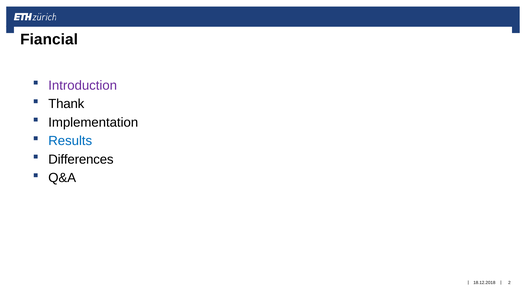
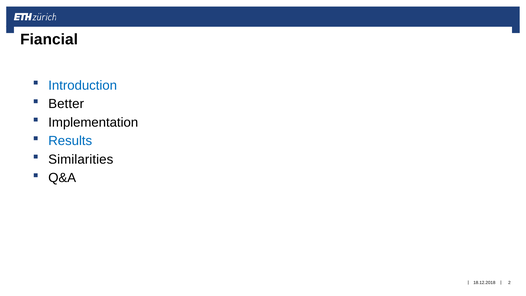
Introduction colour: purple -> blue (83, 85)
Thank: Thank -> Better (66, 104)
Differences: Differences -> Similarities (81, 159)
